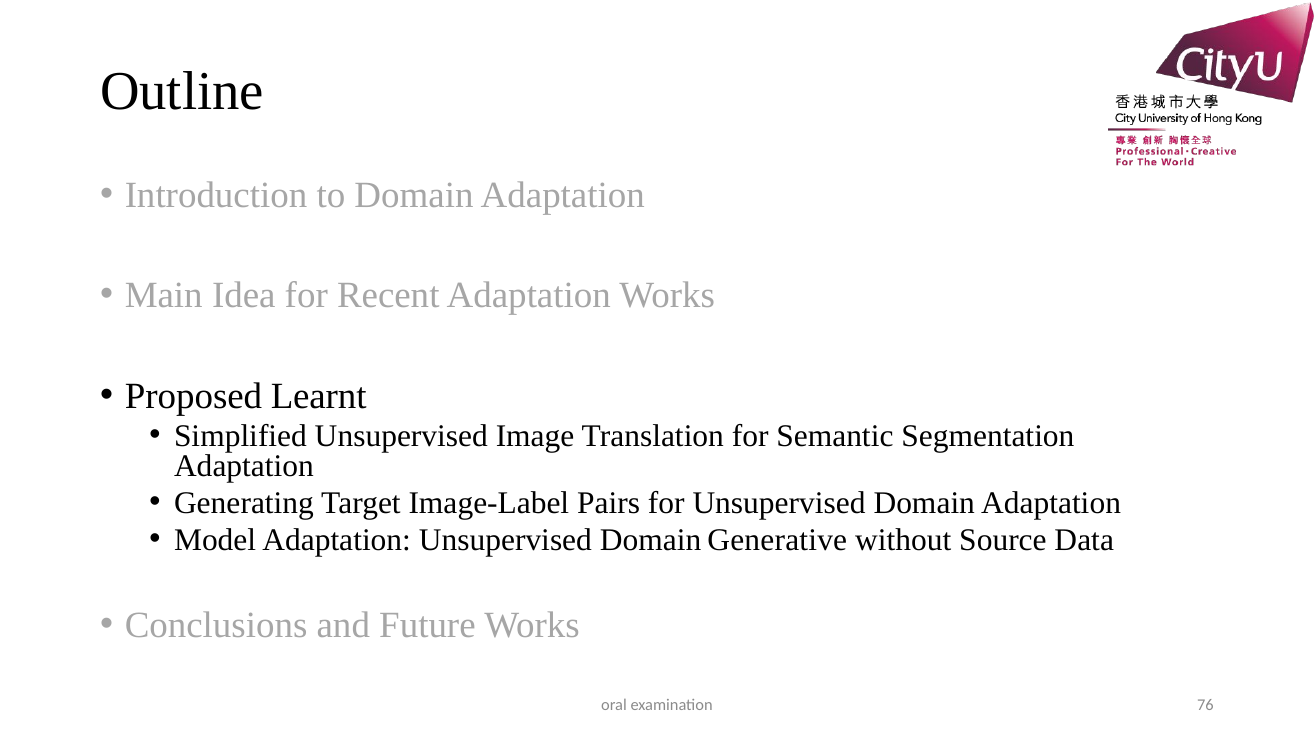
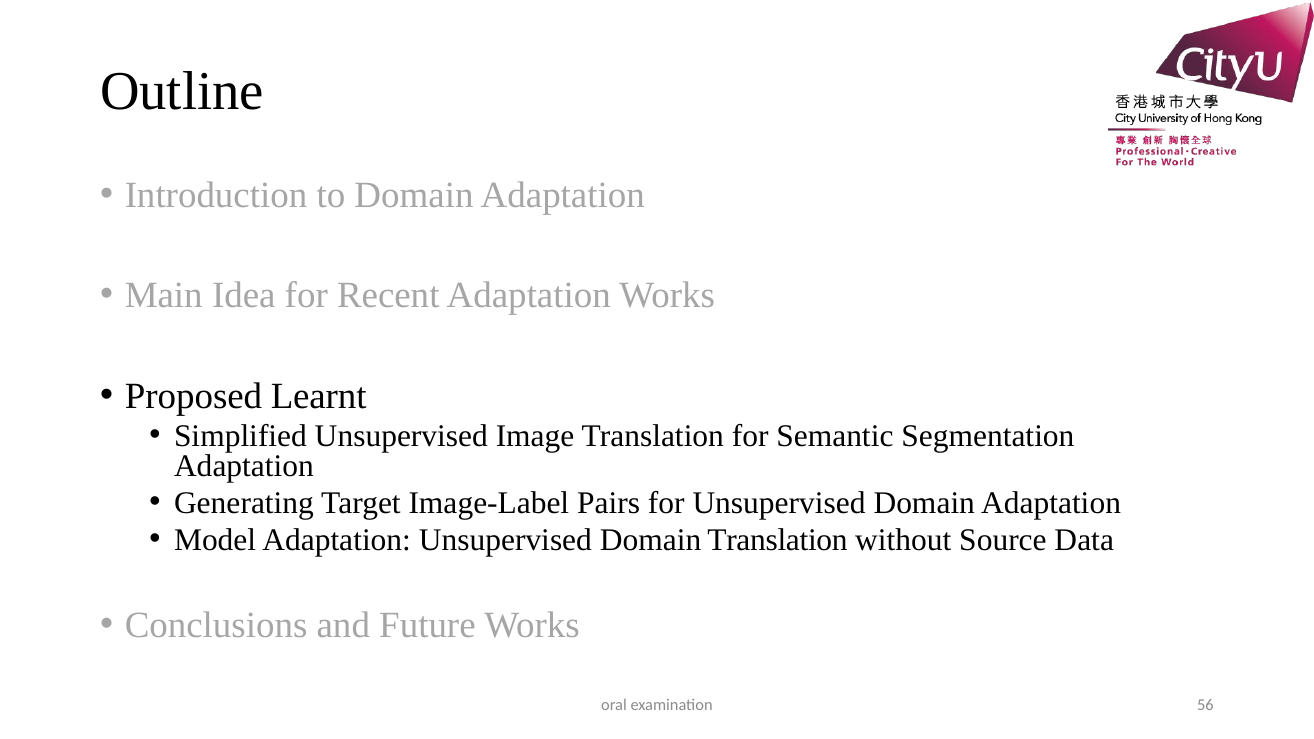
Domain Generative: Generative -> Translation (778, 540)
76: 76 -> 56 (1205, 706)
